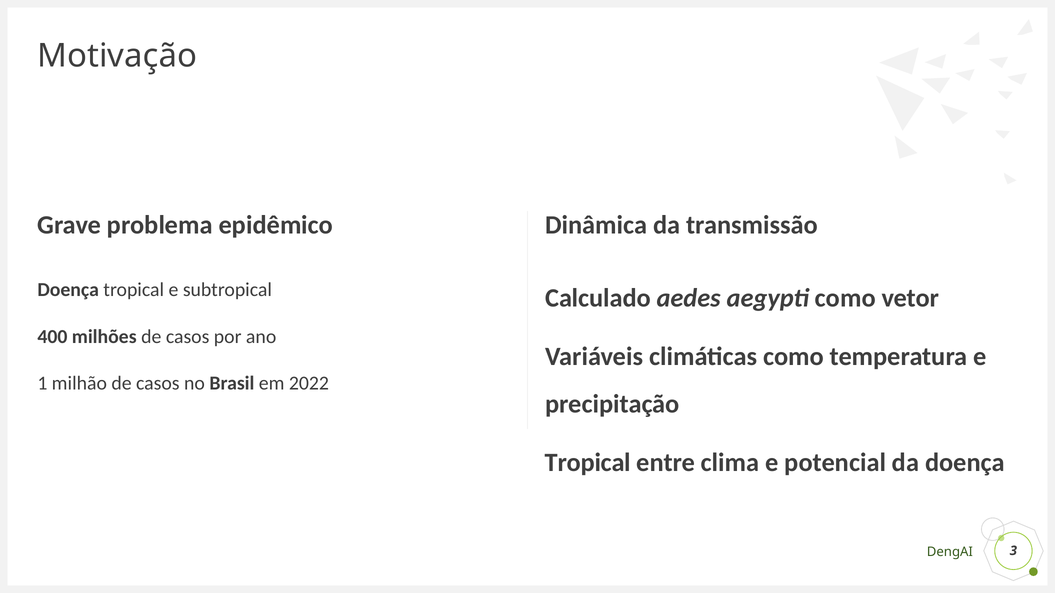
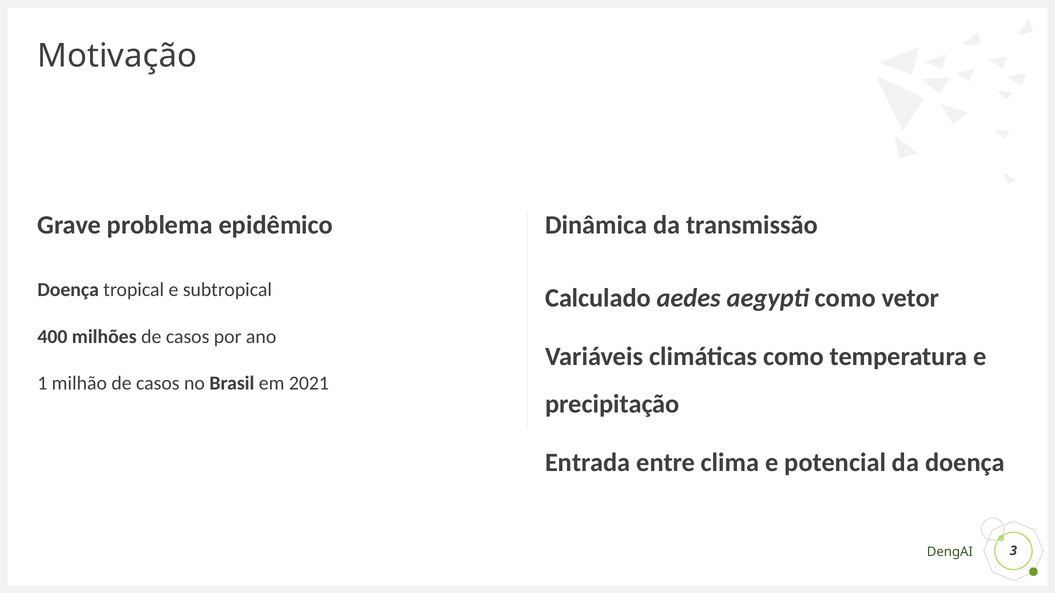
2022: 2022 -> 2021 (309, 383)
Tropical: Tropical -> Entrada (588, 463)
